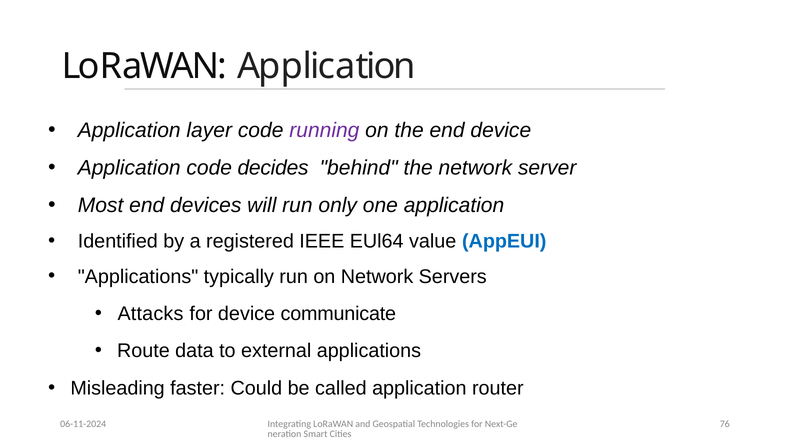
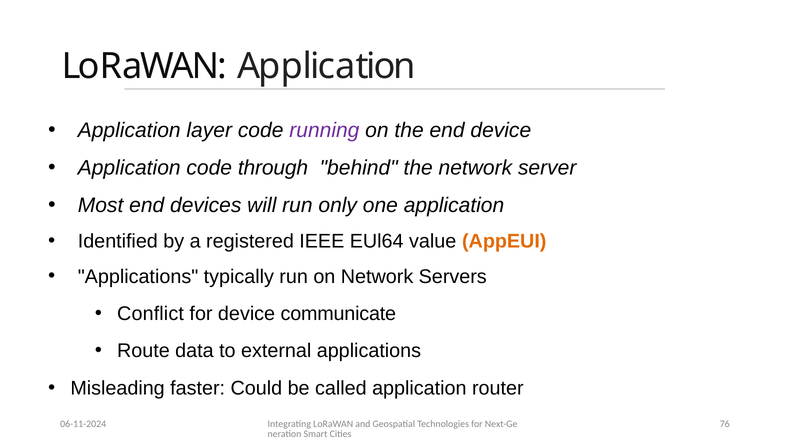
decides: decides -> through (273, 168)
AppEUI colour: blue -> orange (504, 242)
Attacks: Attacks -> Conflict (150, 314)
